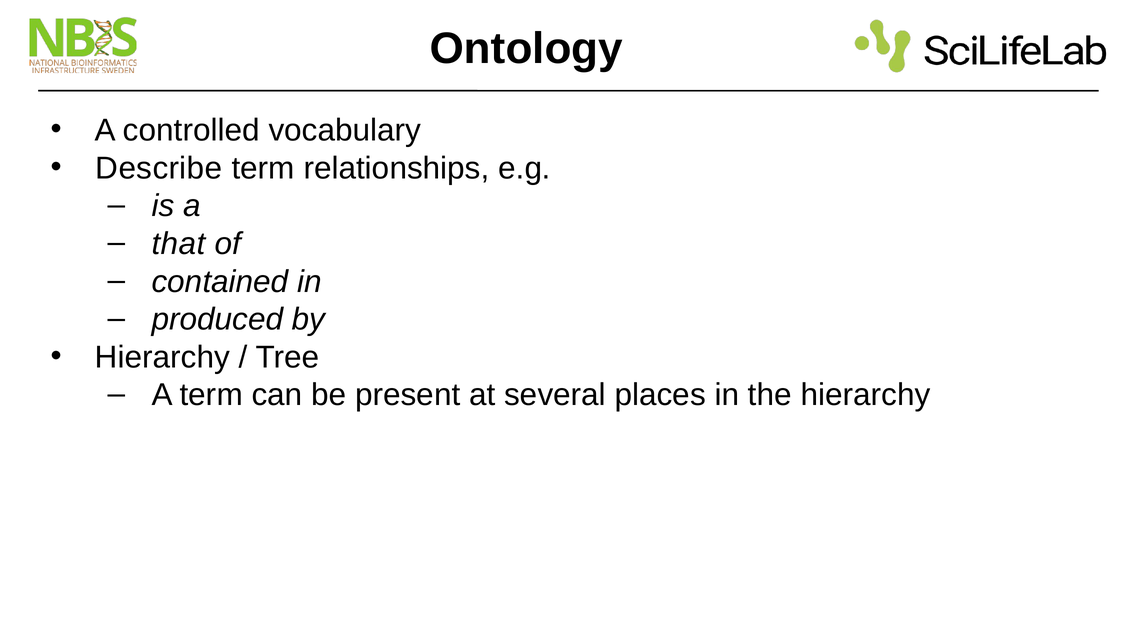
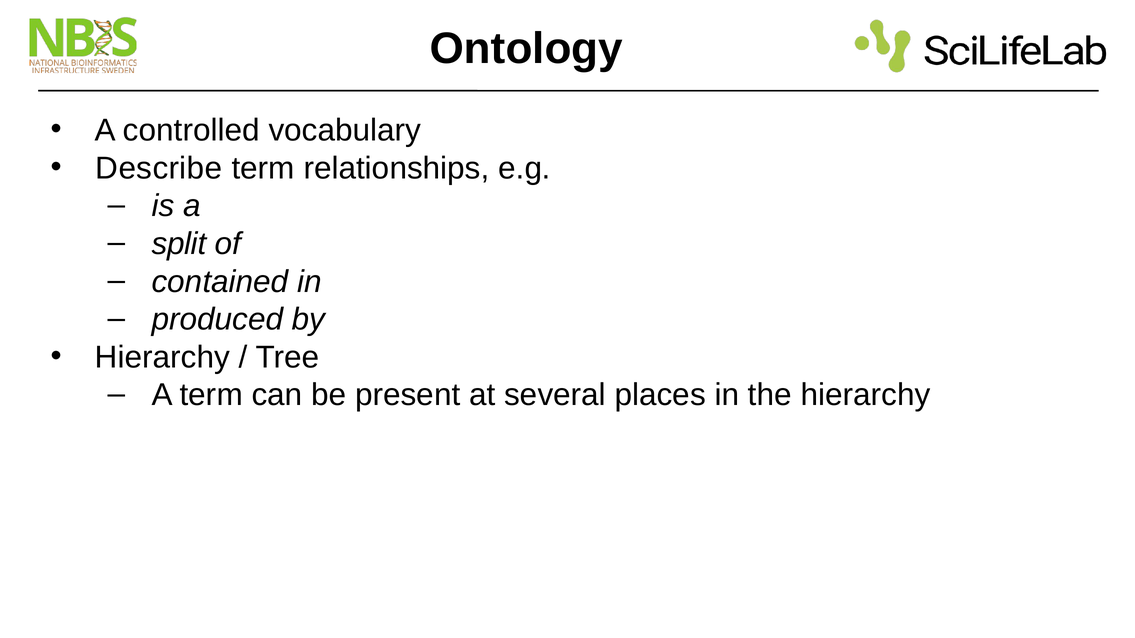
that: that -> split (179, 244)
